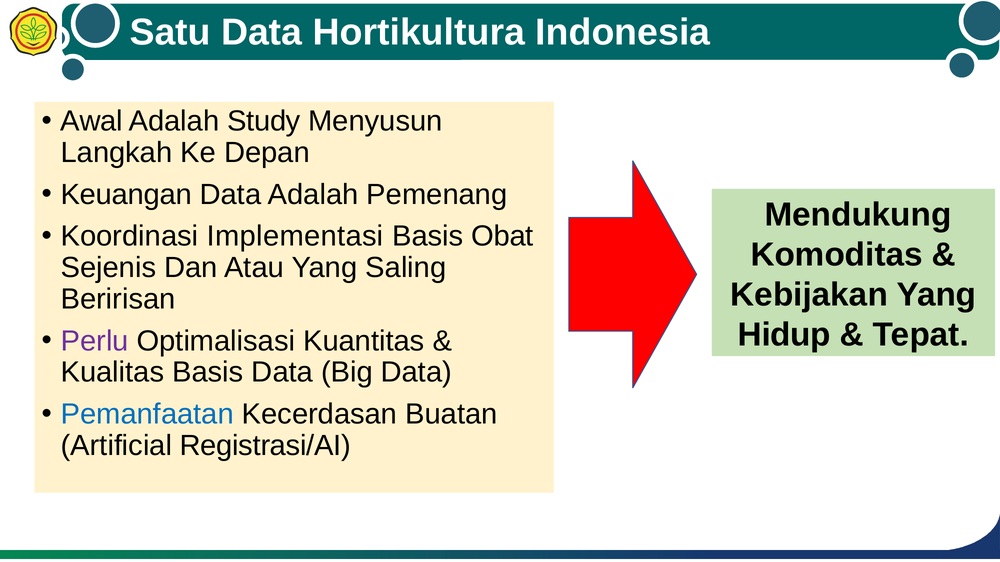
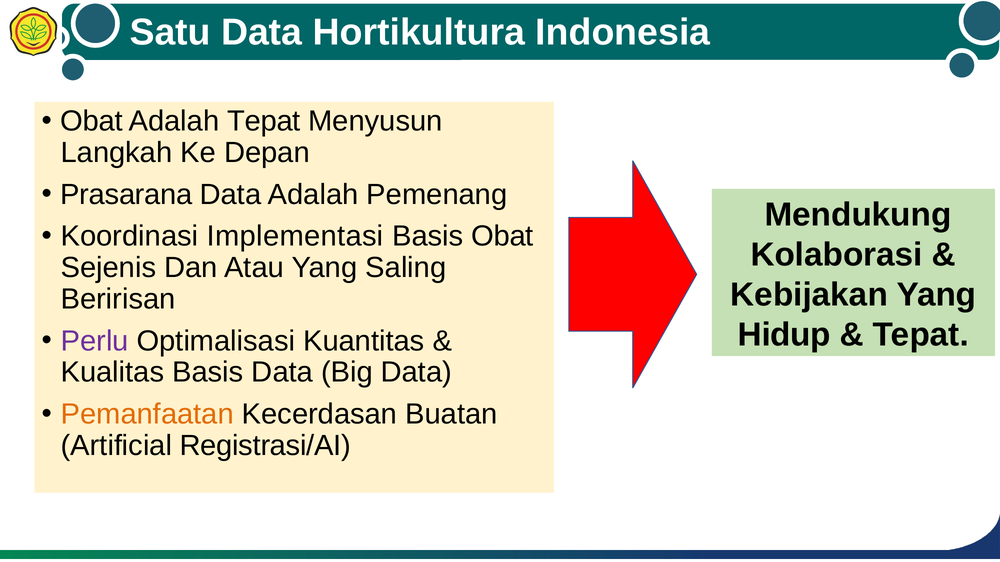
Awal: Awal -> Obat (92, 121)
Adalah Study: Study -> Tepat (264, 121)
Keuangan: Keuangan -> Prasarana (126, 195)
Komoditas: Komoditas -> Kolaborasi (837, 255)
Pemanfaatan colour: blue -> orange (147, 415)
